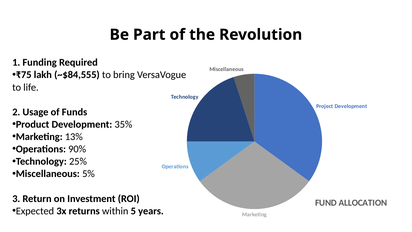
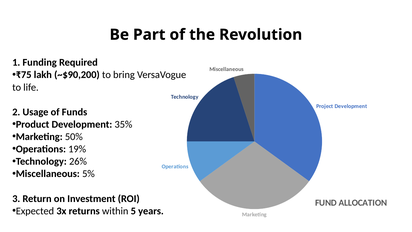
~$84,555: ~$84,555 -> ~$90,200 (77, 75)
13%: 13% -> 50% (74, 137)
90%: 90% -> 19% (77, 149)
25%: 25% -> 26% (78, 161)
